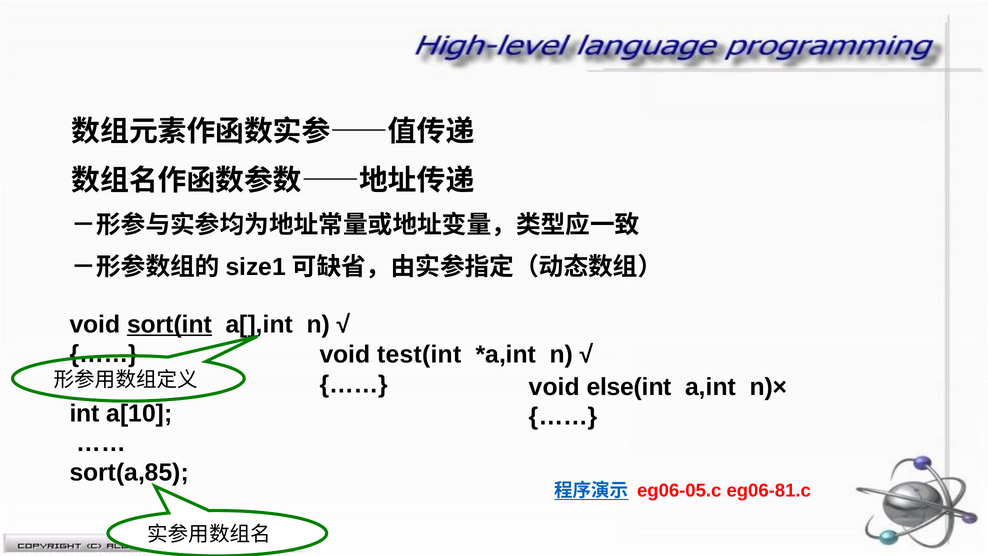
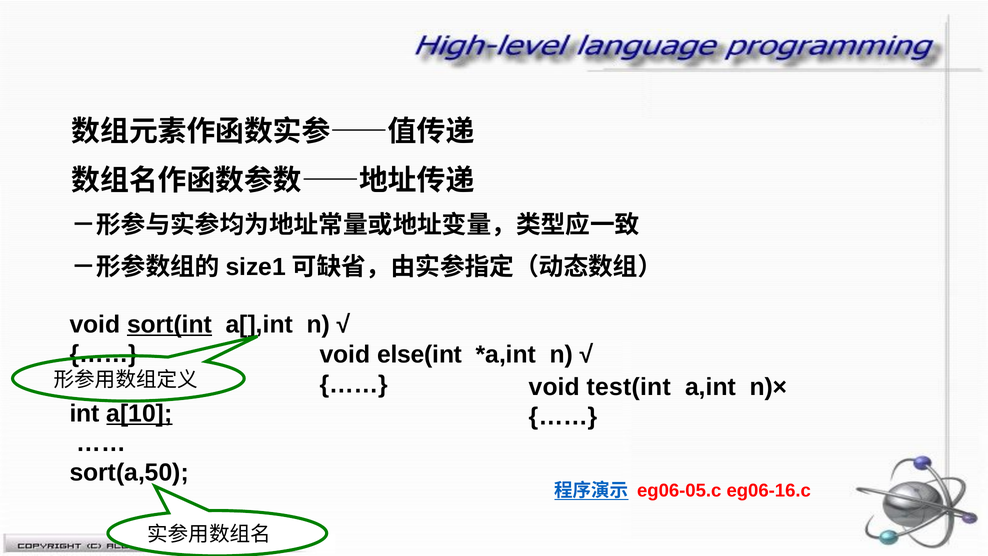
test(int: test(int -> else(int (420, 355)
else(int: else(int -> test(int (629, 387)
a[10 underline: none -> present (139, 413)
sort(a,85: sort(a,85 -> sort(a,50 (129, 472)
eg06-81.c: eg06-81.c -> eg06-16.c (769, 490)
